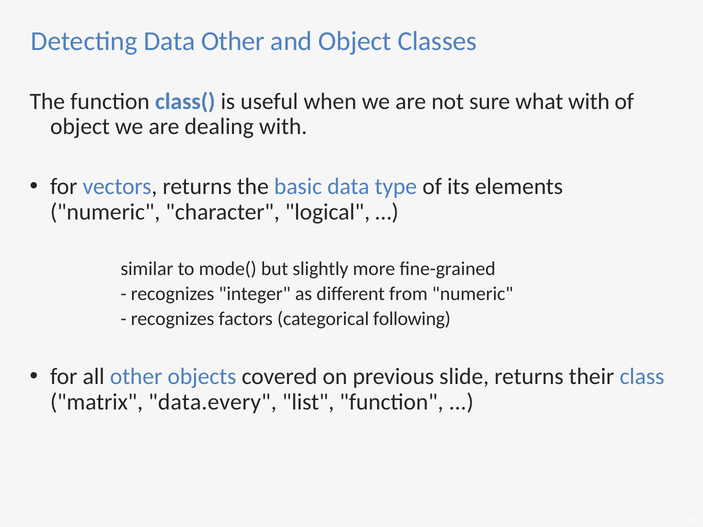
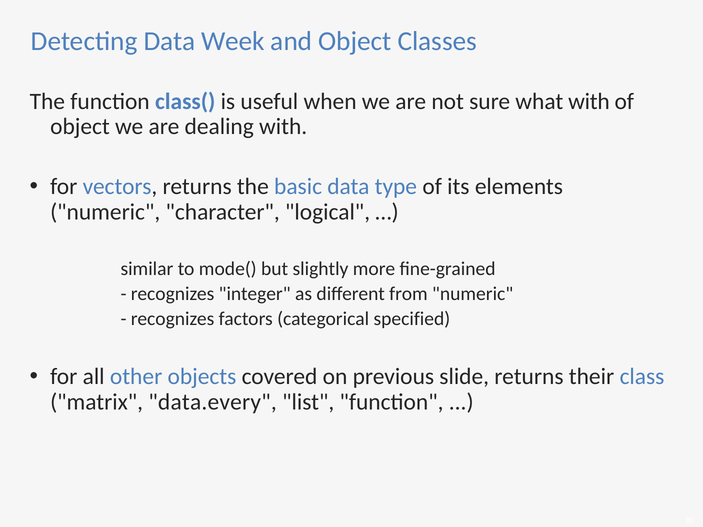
Data Other: Other -> Week (233, 41)
following: following -> specified (412, 319)
